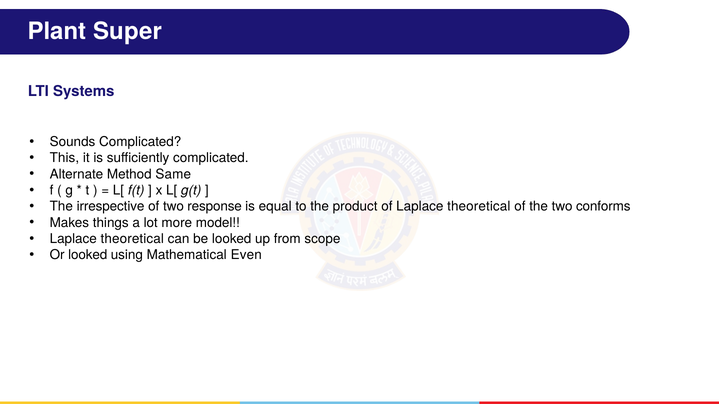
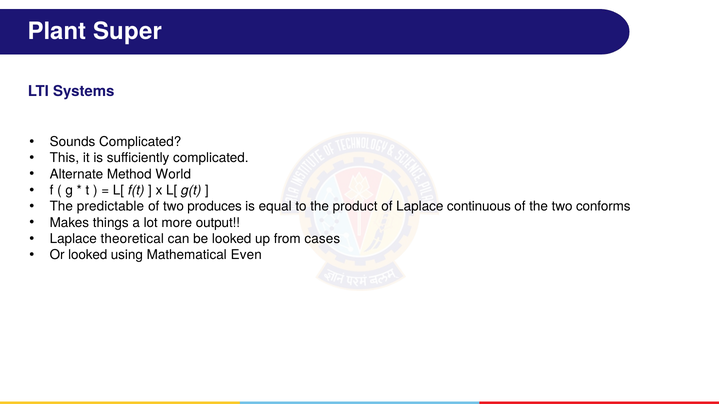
Same: Same -> World (173, 174)
irrespective: irrespective -> predictable (110, 207)
response: response -> produces (215, 207)
of Laplace theoretical: theoretical -> continuous (479, 207)
model: model -> output (218, 223)
scope: scope -> cases (322, 239)
